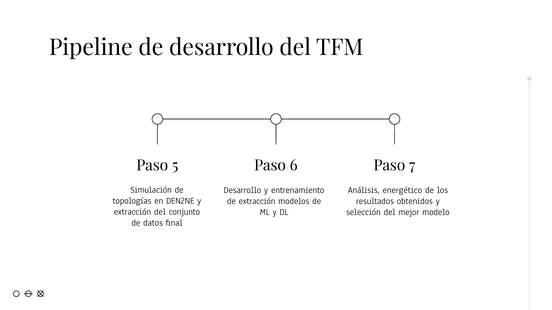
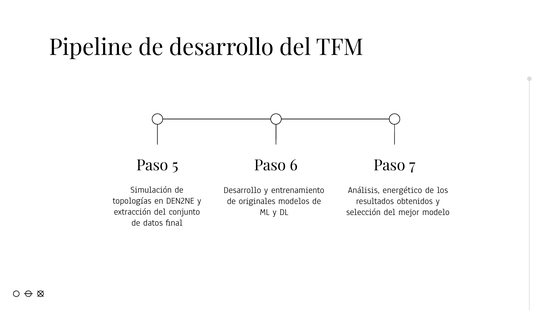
de extracción: extracción -> originales (257, 202)
